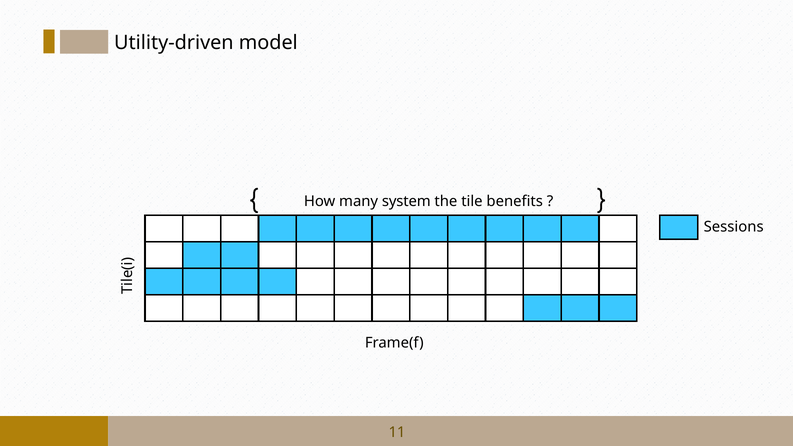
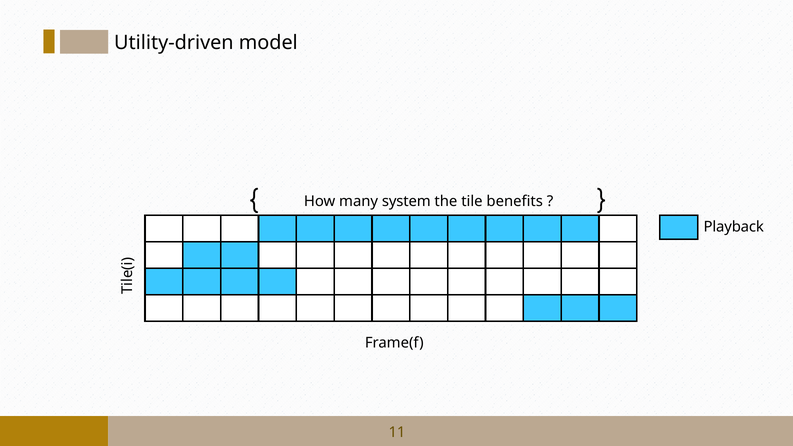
Sessions: Sessions -> Playback (734, 227)
